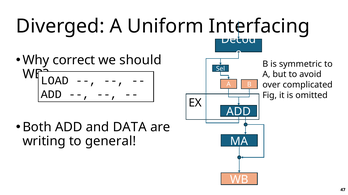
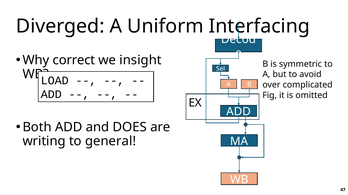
should: should -> insight (141, 60)
DATA: DATA -> DOES (130, 128)
